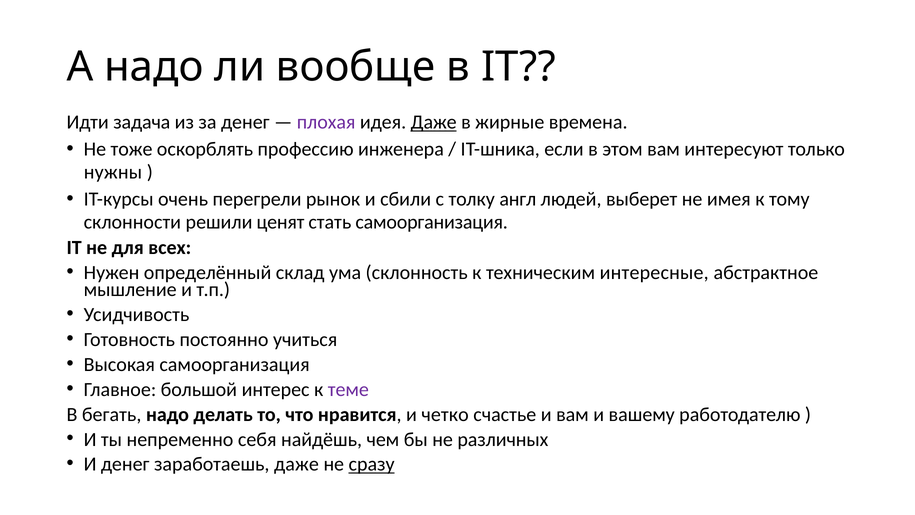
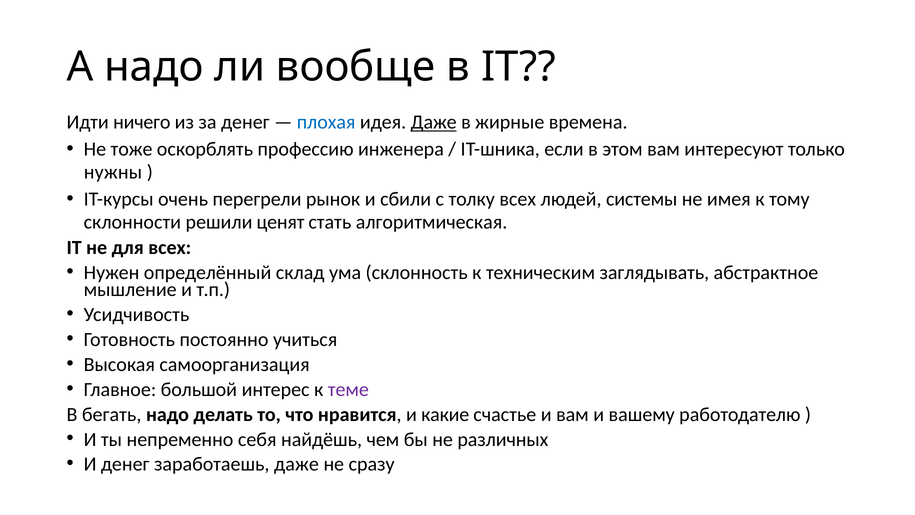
задача: задача -> ничего (142, 122)
плохая colour: purple -> blue (326, 122)
толку англ: англ -> всех (518, 199)
выберет: выберет -> системы (642, 199)
стать самоорганизация: самоорганизация -> алгоритмическая (432, 222)
интересные: интересные -> заглядывать (654, 272)
четко: четко -> какие (445, 414)
сразу underline: present -> none (372, 464)
